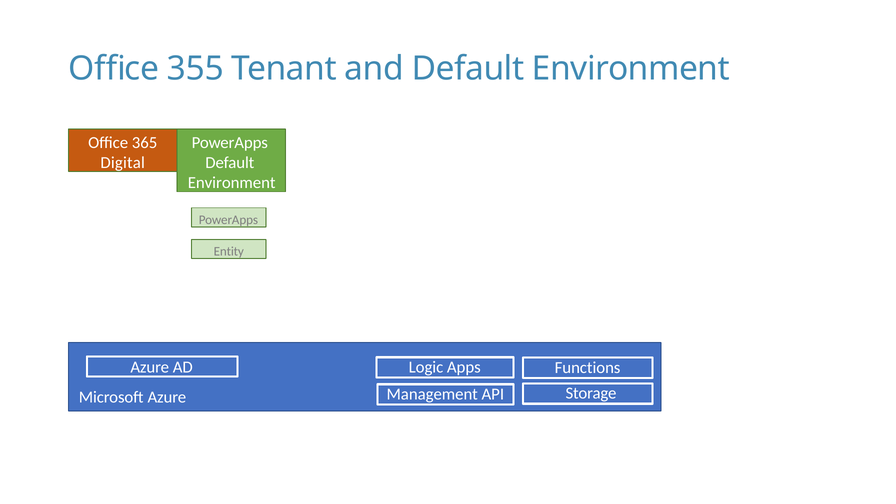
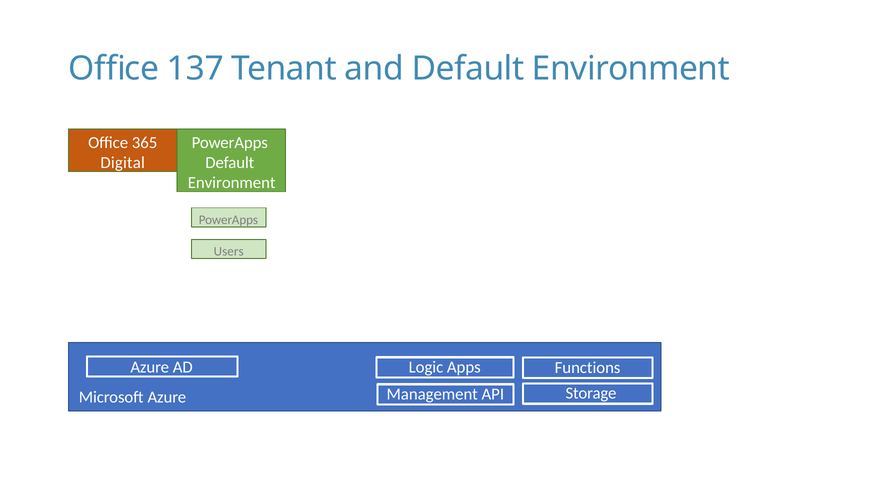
355: 355 -> 137 (195, 68)
Entity: Entity -> Users (229, 252)
